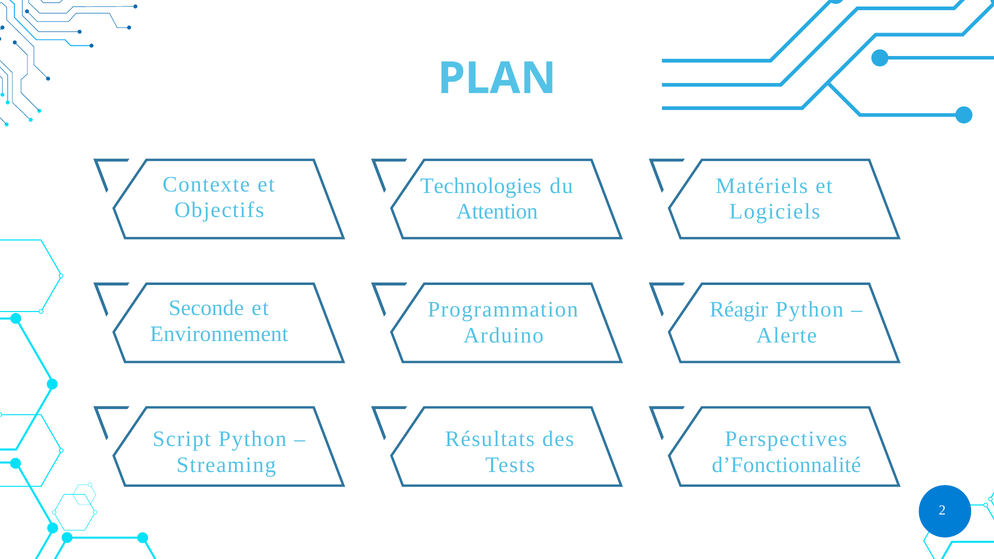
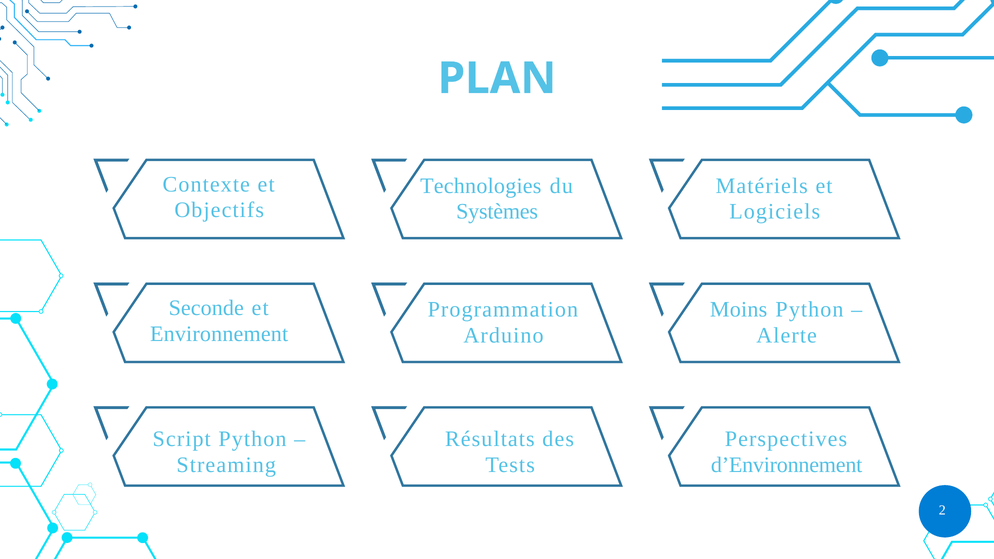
Attention: Attention -> Systèmes (497, 212)
Réagir: Réagir -> Moins (739, 310)
d’Fonctionnalité: d’Fonctionnalité -> d’Environnement (787, 465)
